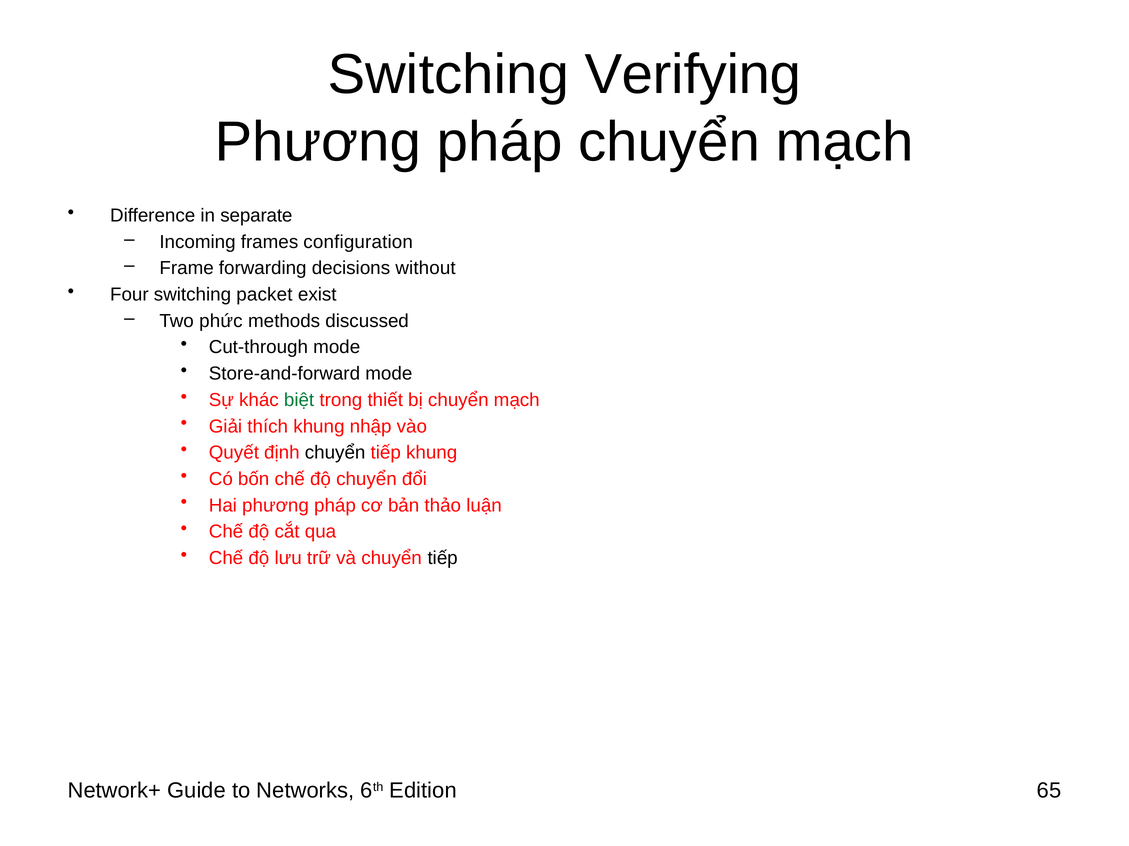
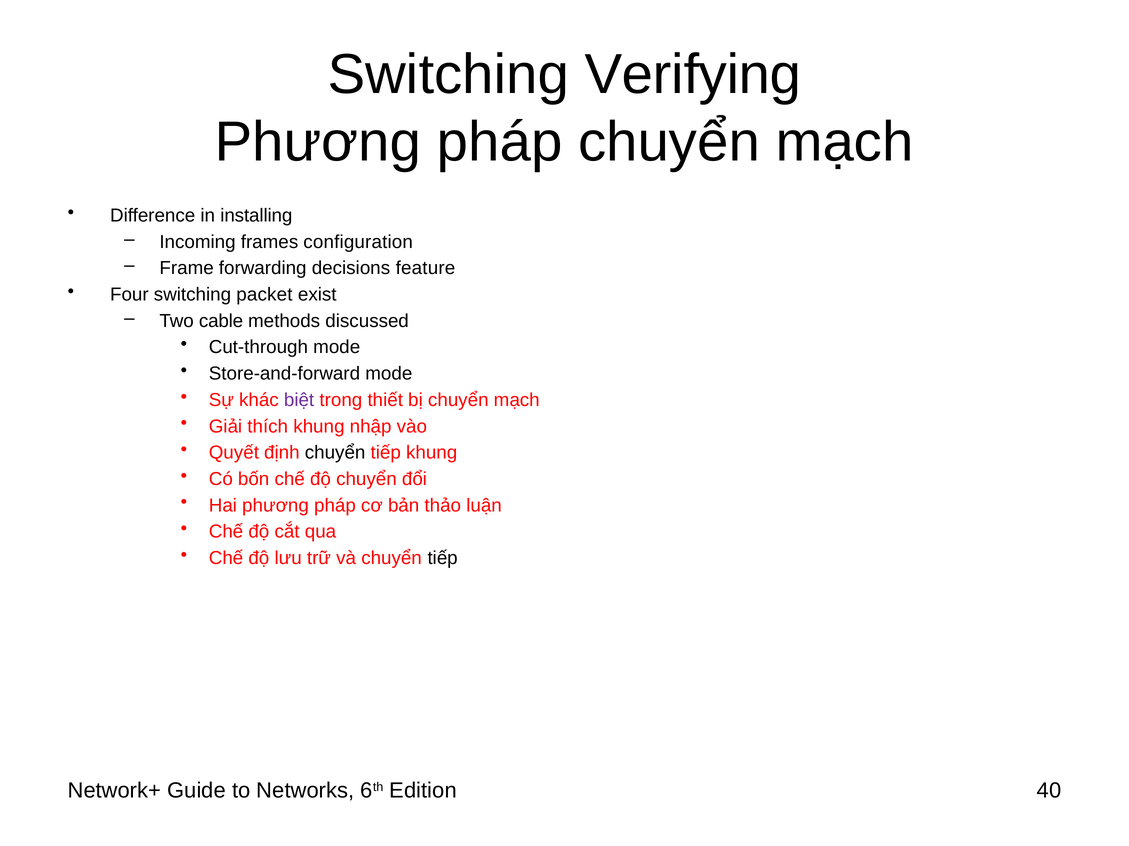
separate: separate -> installing (256, 216)
without: without -> feature (425, 269)
phức: phức -> cable (221, 321)
biệt colour: green -> purple (299, 400)
65: 65 -> 40 (1049, 791)
